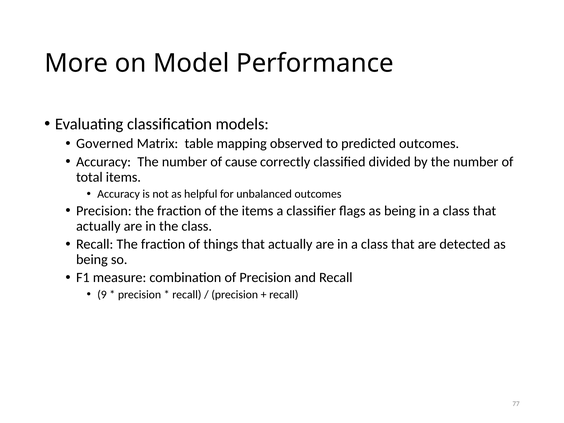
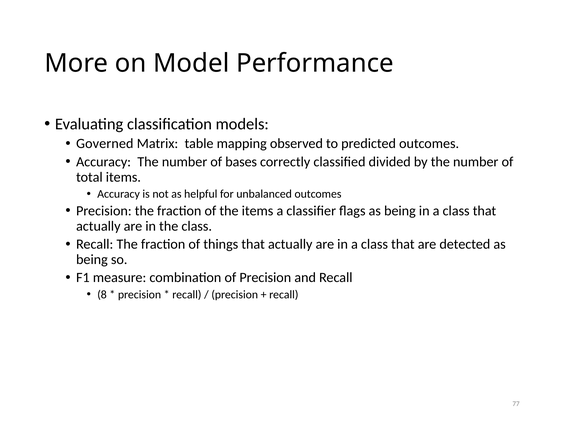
cause: cause -> bases (241, 162)
9: 9 -> 8 (102, 295)
